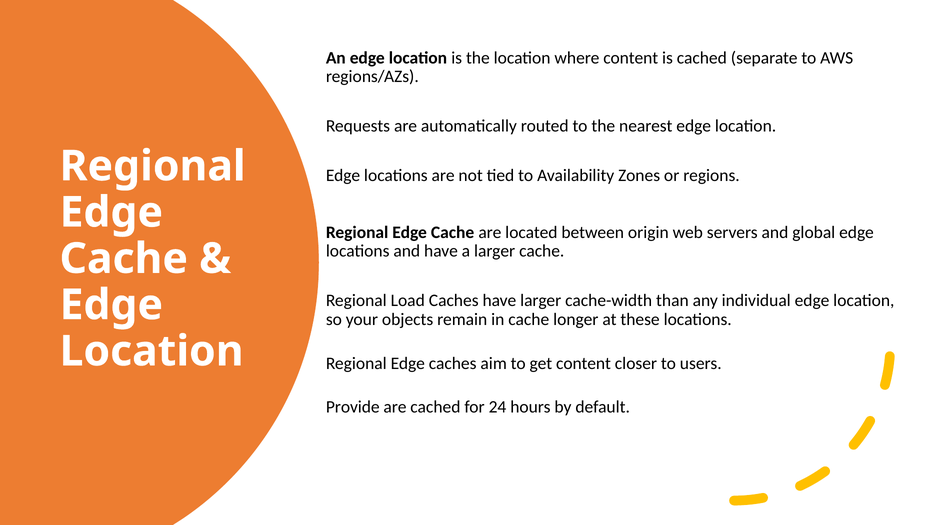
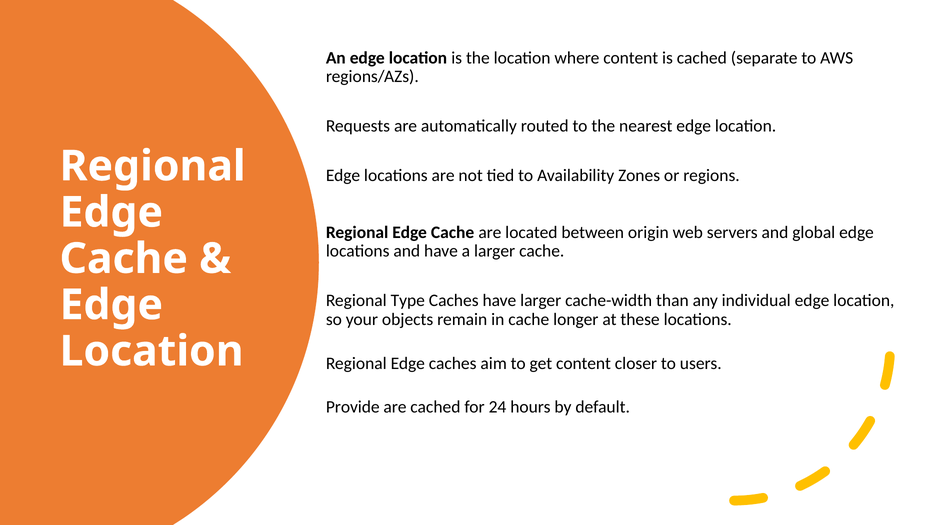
Load: Load -> Type (408, 301)
